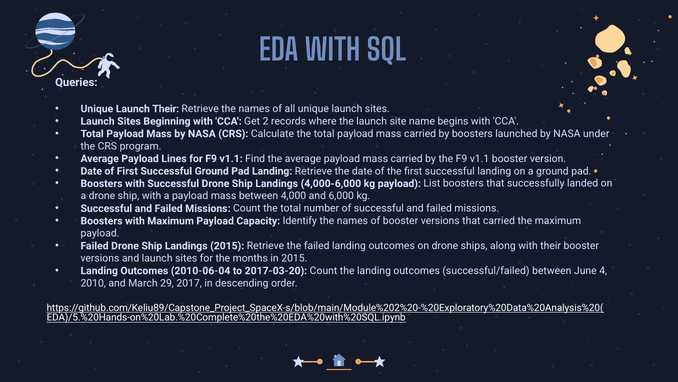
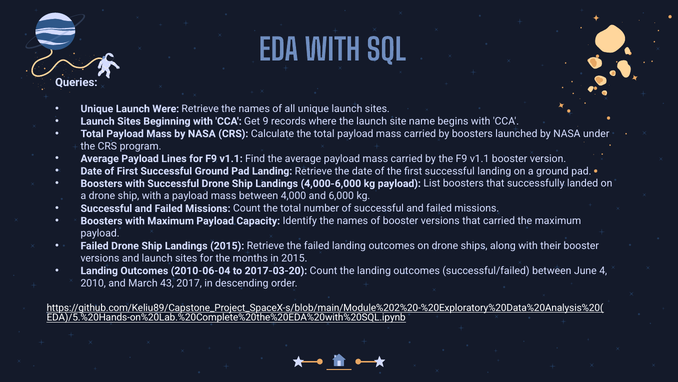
Launch Their: Their -> Were (166, 109)
2: 2 -> 9 (266, 121)
29: 29 -> 43 (167, 283)
